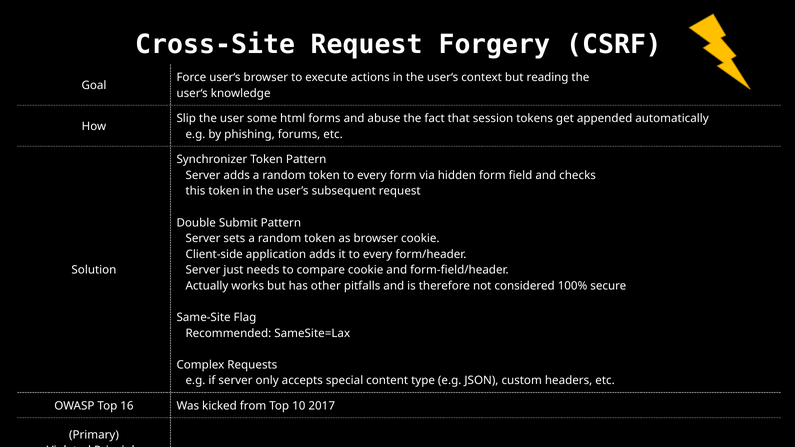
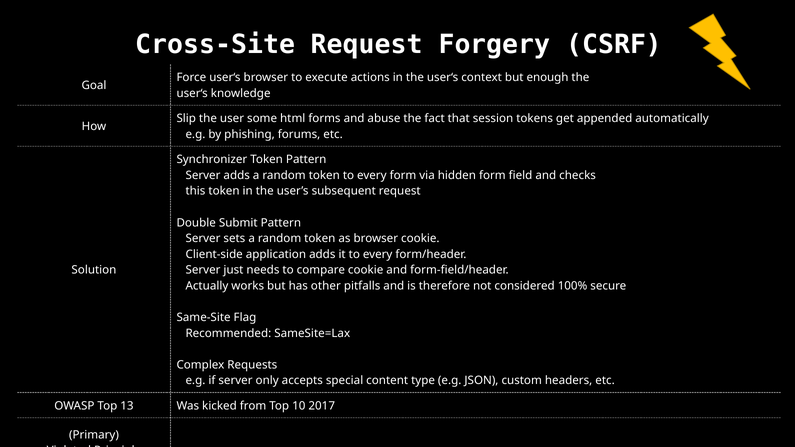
reading: reading -> enough (548, 78)
16: 16 -> 13 (127, 406)
